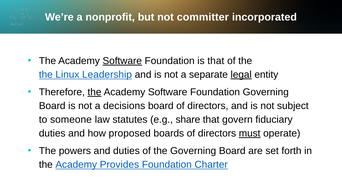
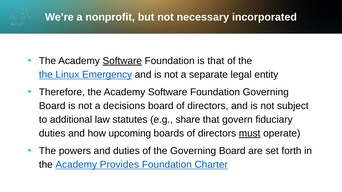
committer: committer -> necessary (203, 17)
Leadership: Leadership -> Emergency (107, 75)
legal underline: present -> none (241, 75)
the underline: present -> none (95, 92)
someone: someone -> additional (71, 120)
proposed: proposed -> upcoming (130, 134)
